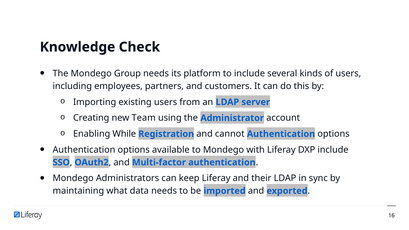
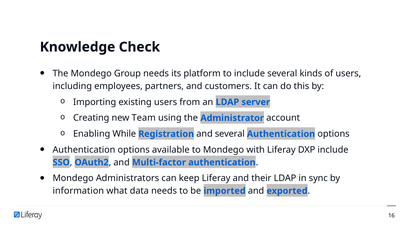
and cannot: cannot -> several (230, 134)
maintaining: maintaining -> information (78, 191)
